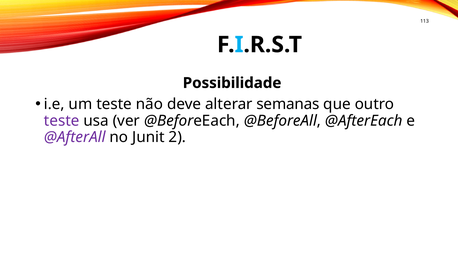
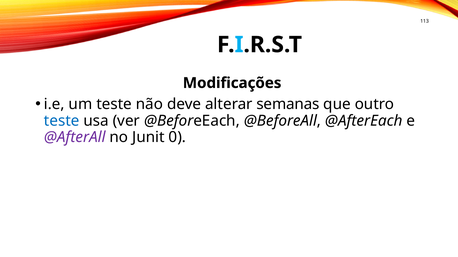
Possibilidade: Possibilidade -> Modificações (232, 83)
teste colour: purple -> blue (62, 121)
2: 2 -> 0 (177, 137)
